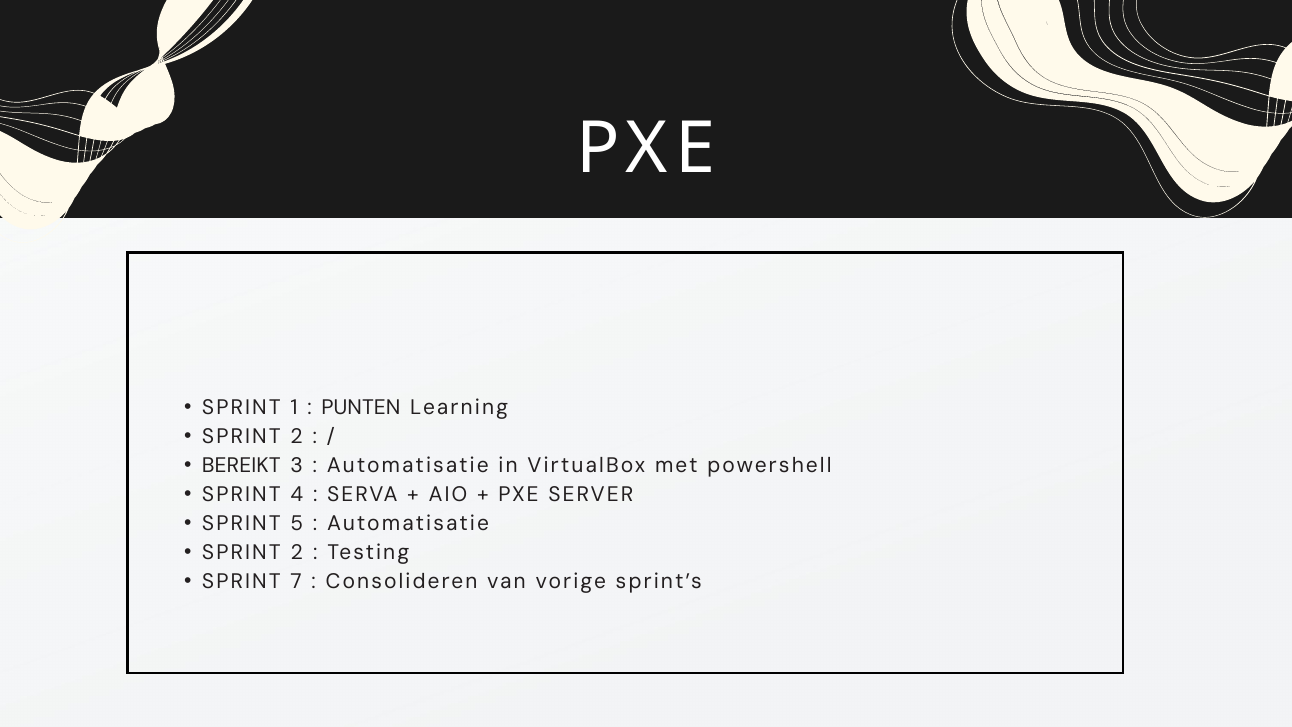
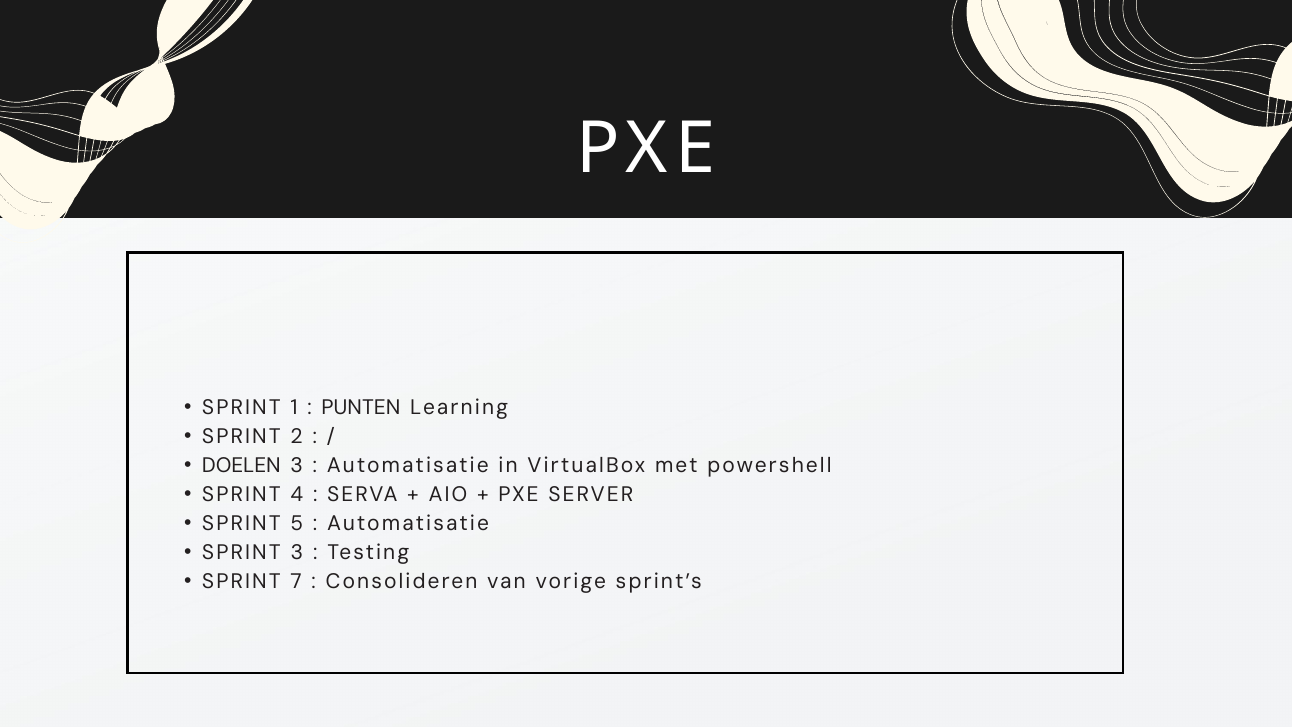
BEREIKT: BEREIKT -> DOELEN (241, 466)
2: 2 -> 3 (297, 552)
